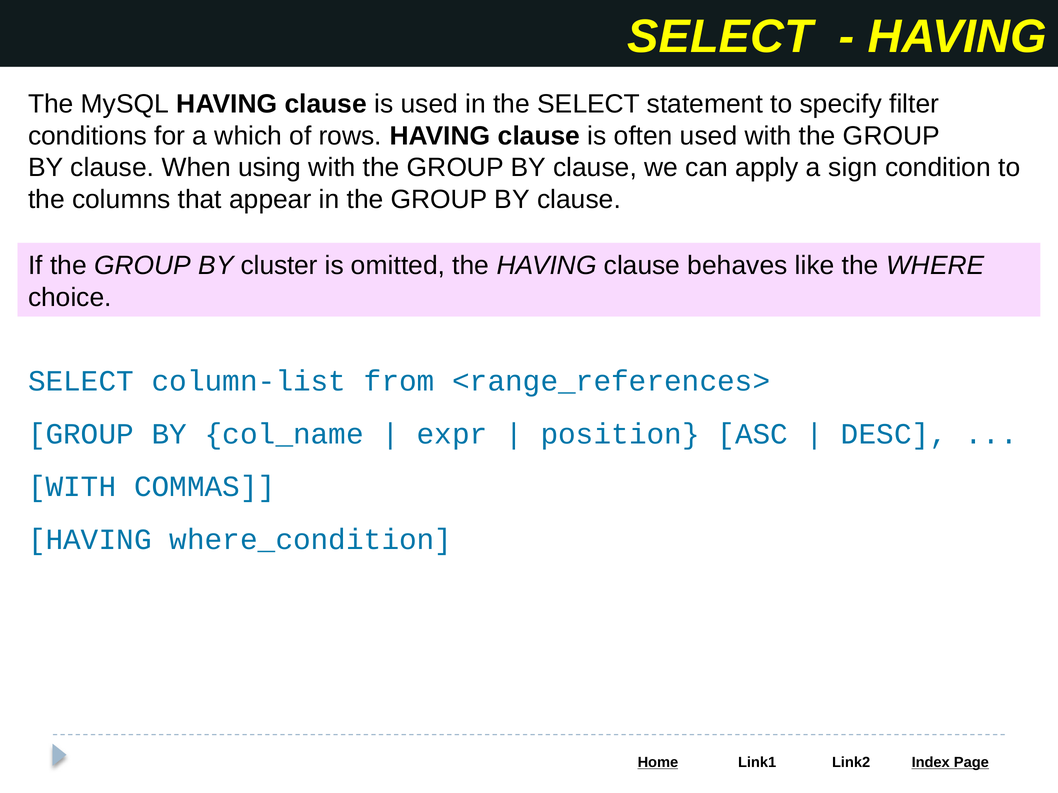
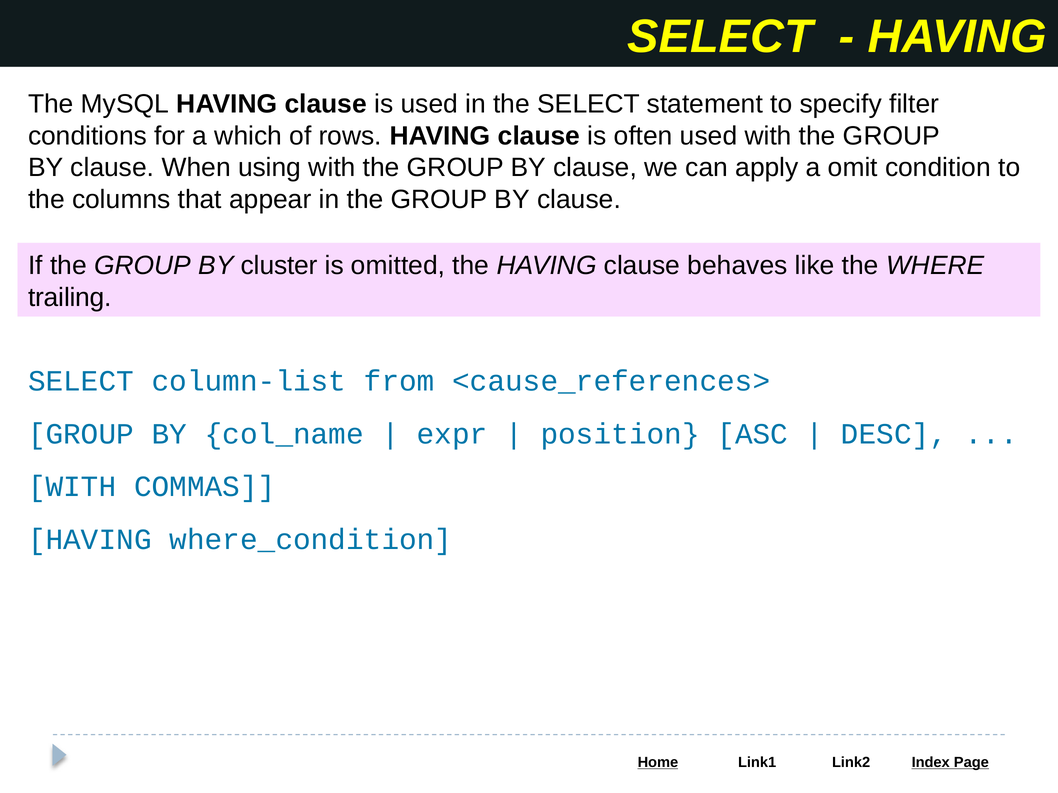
sign: sign -> omit (853, 168)
choice: choice -> trailing (70, 298)
<range_references>: <range_references> -> <cause_references> (611, 381)
